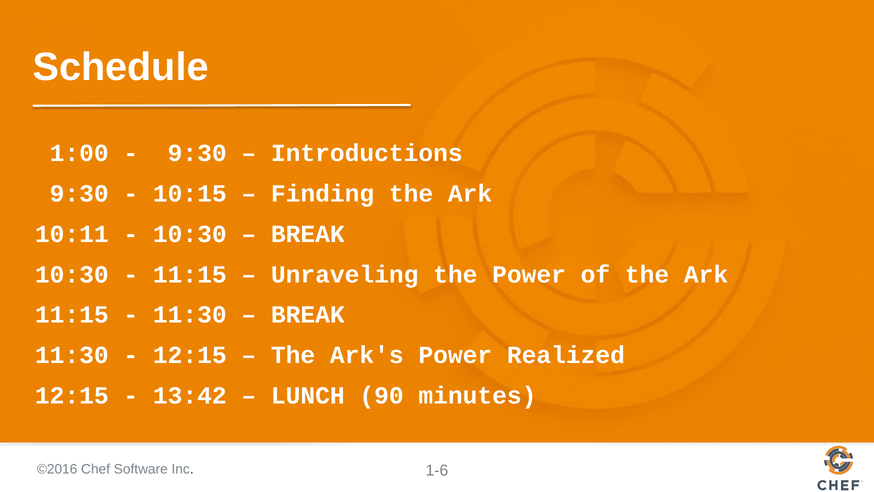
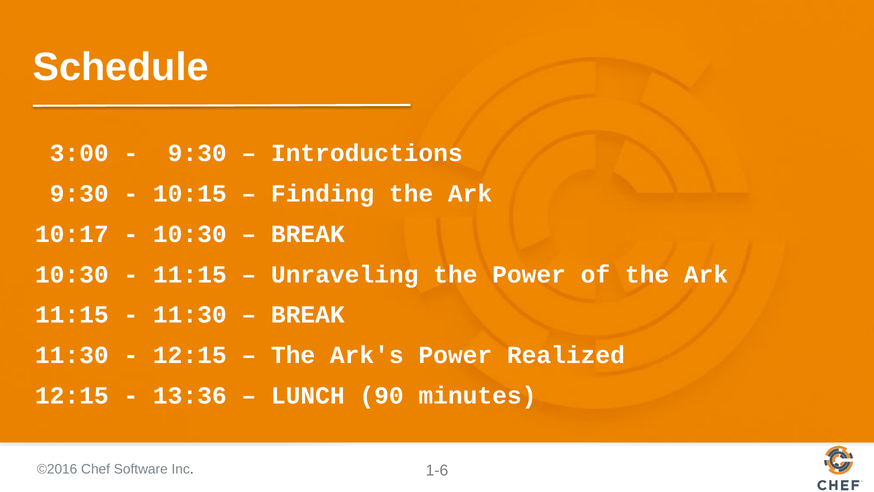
1:00: 1:00 -> 3:00 (79, 153)
10:11: 10:11 -> 10:17 (72, 234)
13:42: 13:42 -> 13:36 (190, 395)
